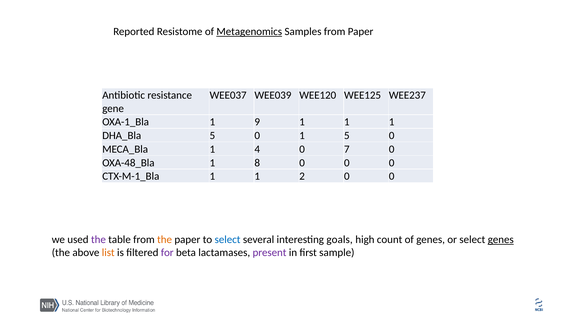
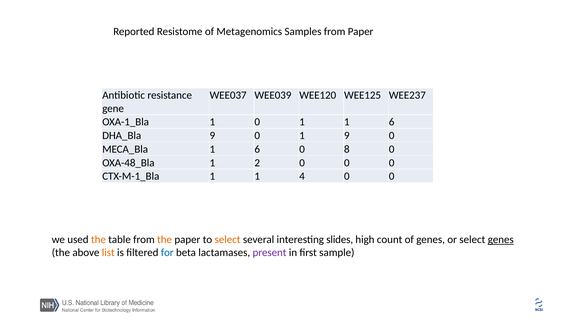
Metagenomics underline: present -> none (249, 32)
1 9: 9 -> 0 (257, 122)
1 1 1: 1 -> 6 (392, 122)
5: 5 -> 9 (212, 136)
1 5: 5 -> 9 (347, 136)
4: 4 -> 6 (257, 149)
7: 7 -> 8 (347, 149)
8: 8 -> 2 (257, 163)
2: 2 -> 4 (302, 176)
the colour: purple -> orange (98, 239)
select colour: blue -> orange (228, 239)
goals: goals -> slides (340, 239)
for colour: purple -> blue (167, 253)
